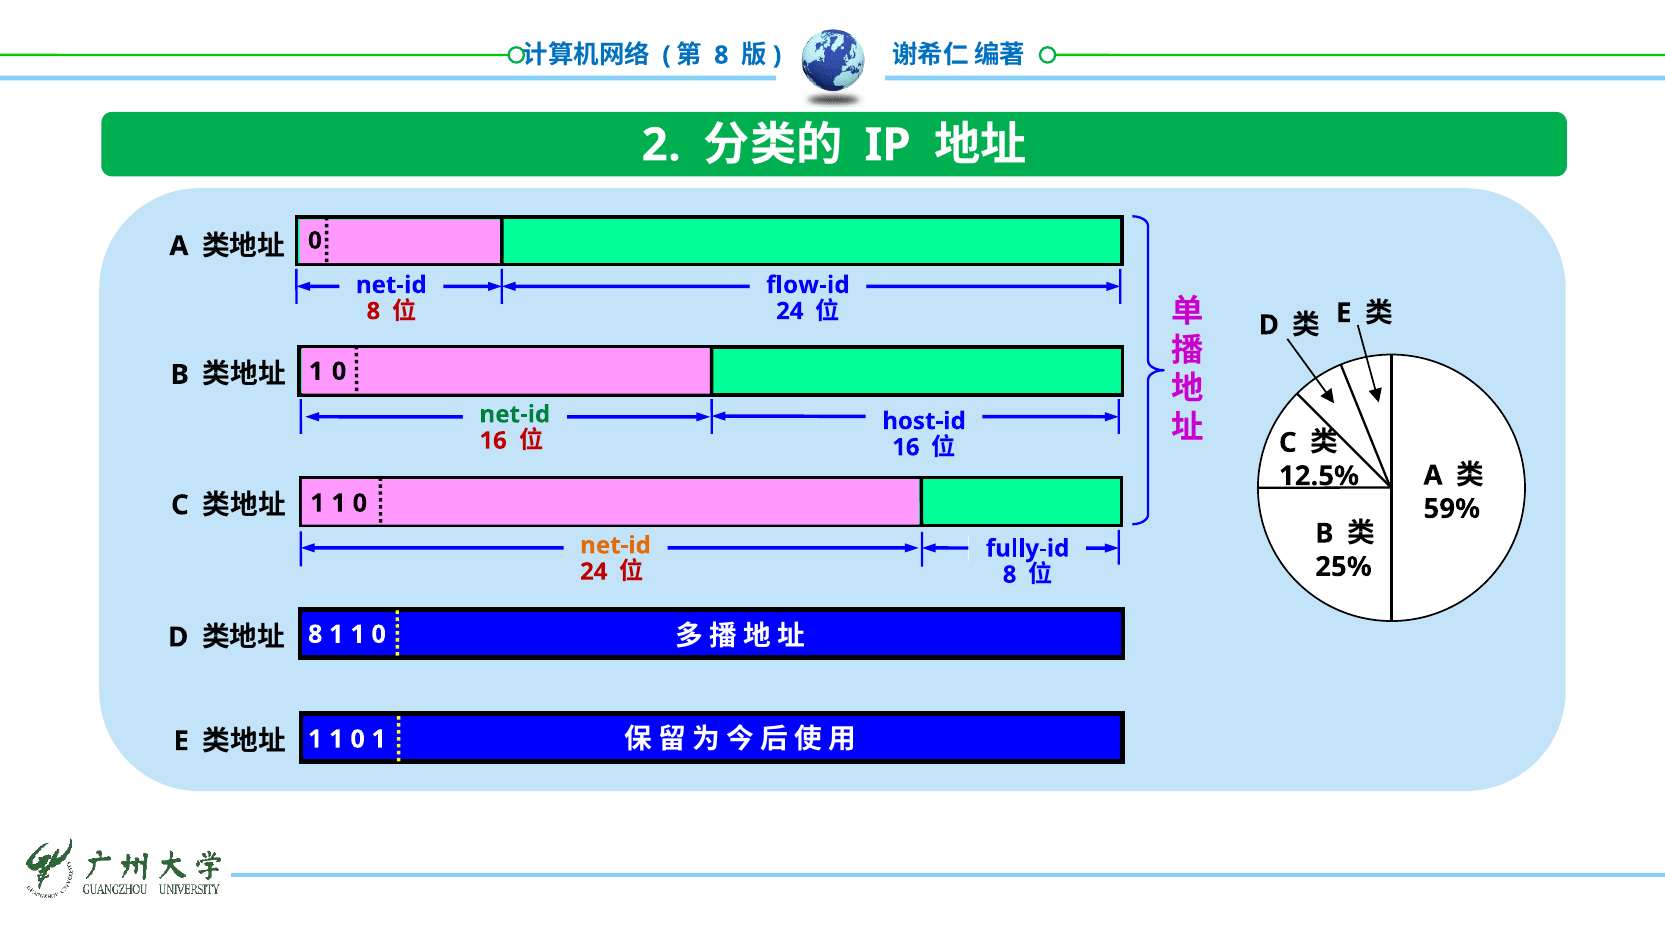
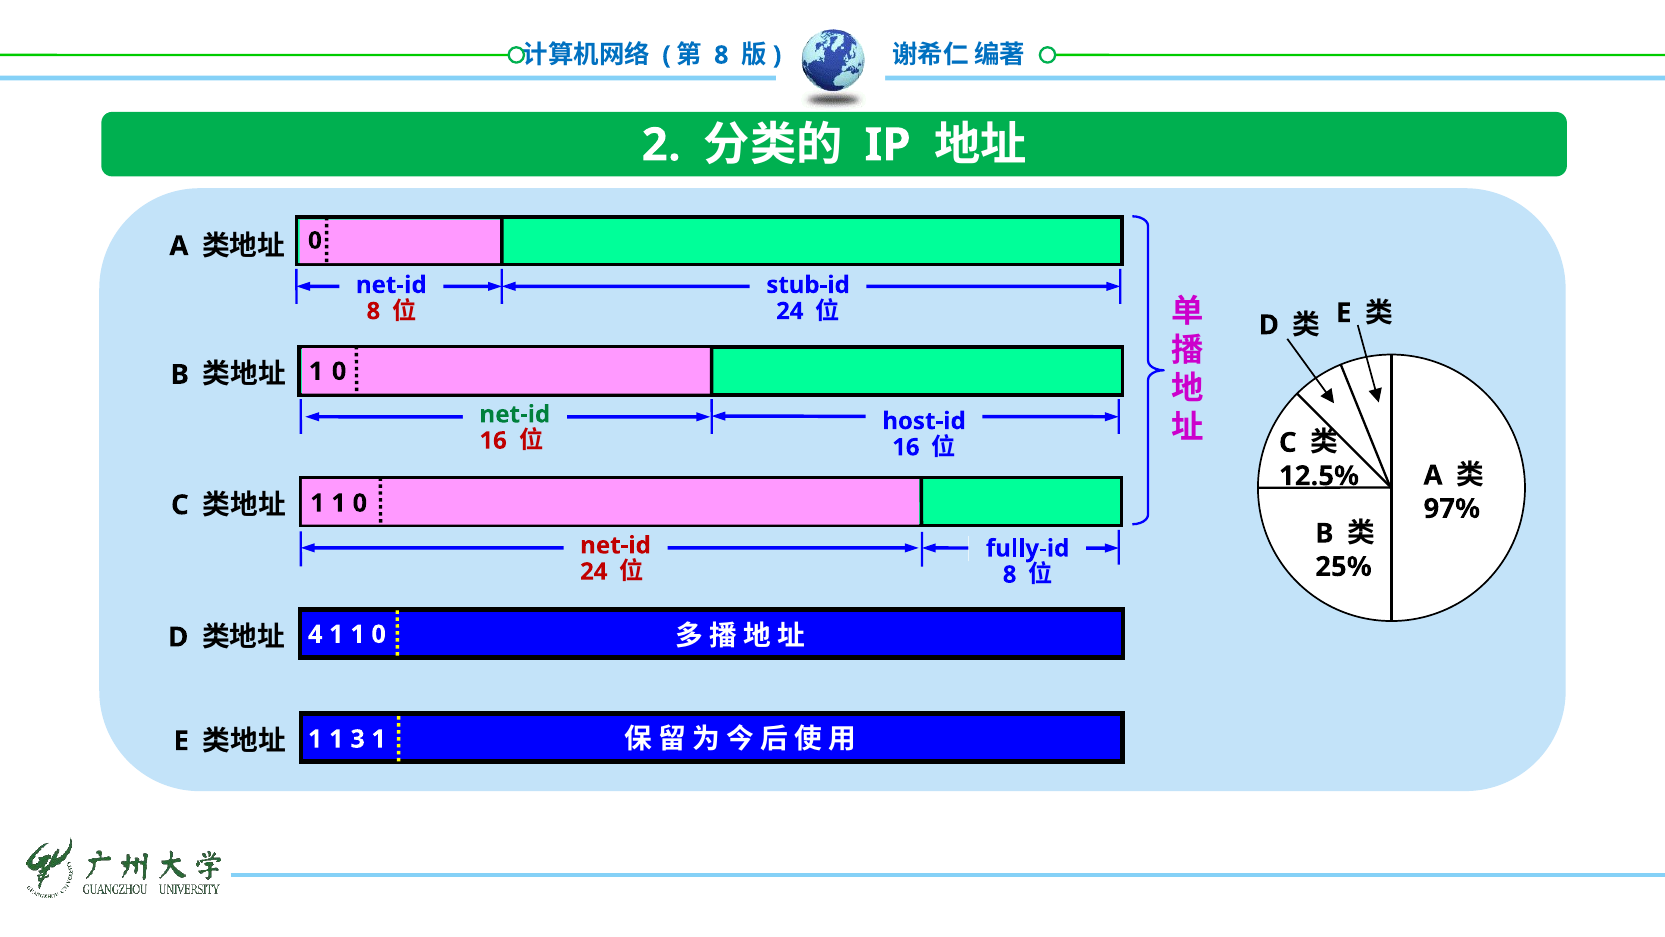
flow-id: flow-id -> stub-id (808, 285)
59%: 59% -> 97% (1452, 509)
net-id colour: orange -> red (615, 545)
8: 8 -> 4 (315, 634)
0: 0 -> 3 (358, 739)
